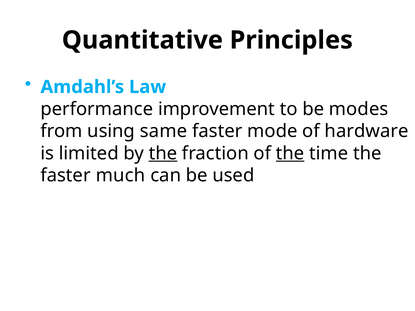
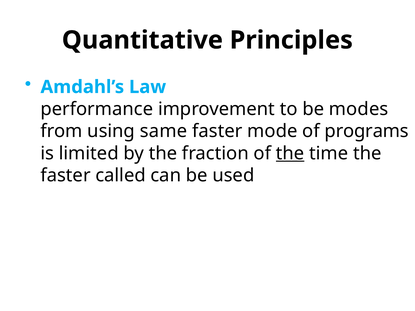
hardware: hardware -> programs (367, 131)
the underline: present -> none (163, 153)
much: much -> called (121, 176)
